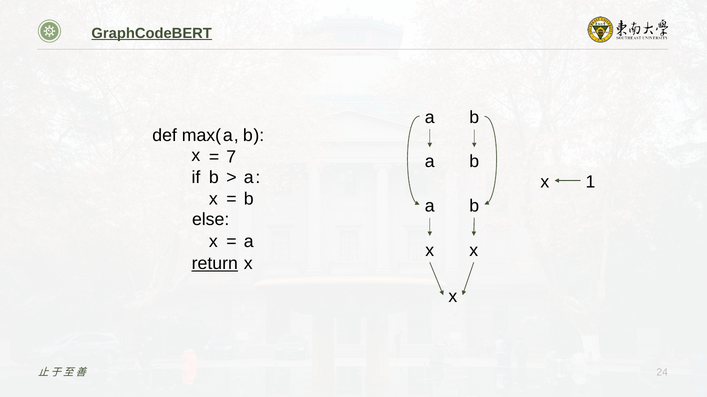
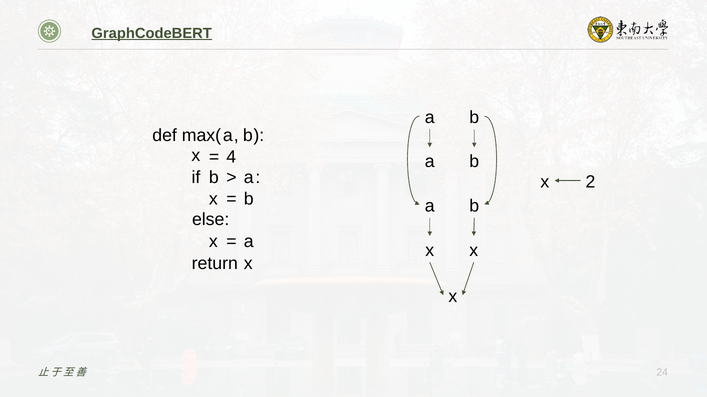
7: 7 -> 4 (231, 157)
1: 1 -> 2 (590, 182)
return underline: present -> none (215, 264)
